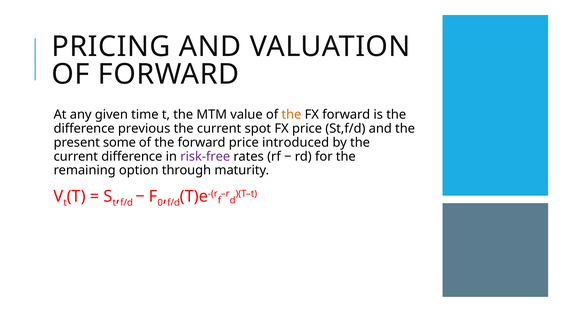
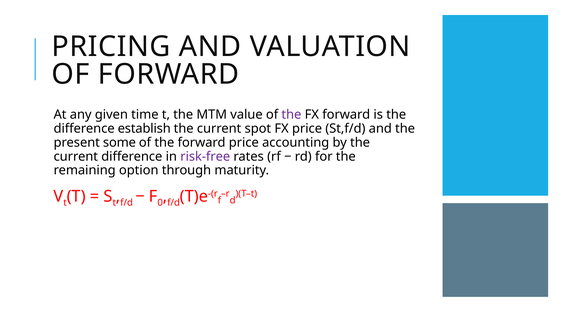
the colour: orange -> purple (291, 115)
previous: previous -> establish (144, 128)
introduced: introduced -> accounting (296, 142)
